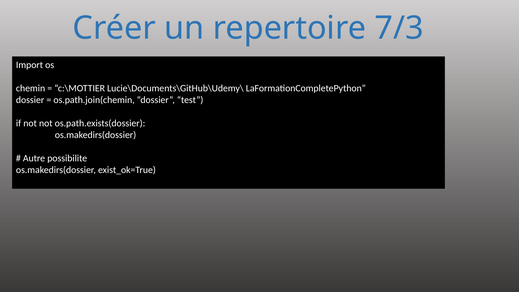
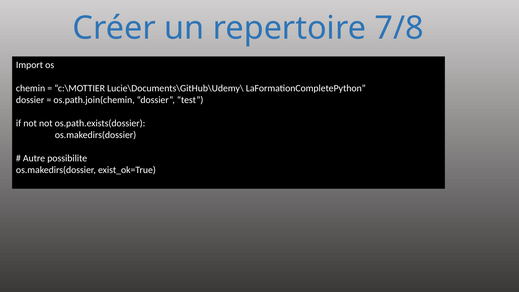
7/3: 7/3 -> 7/8 (399, 28)
